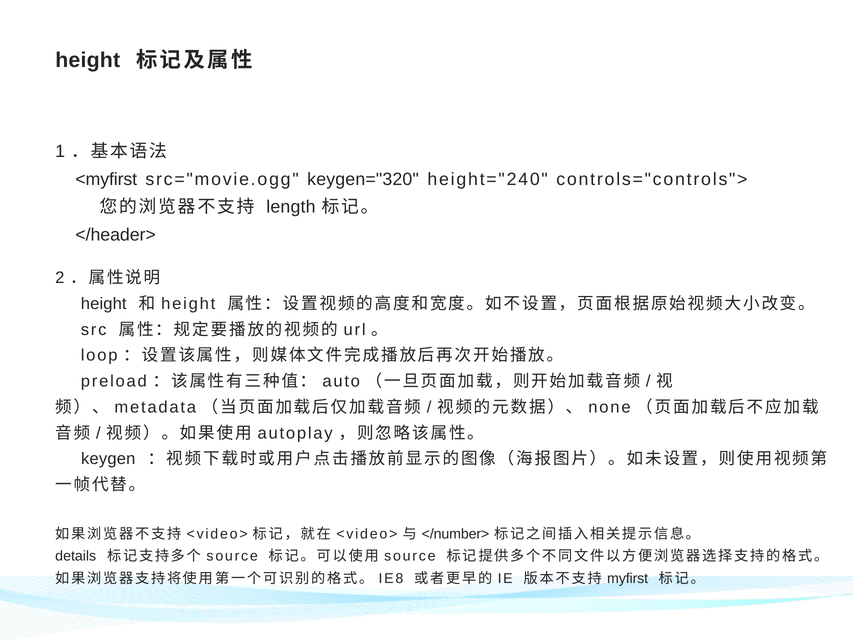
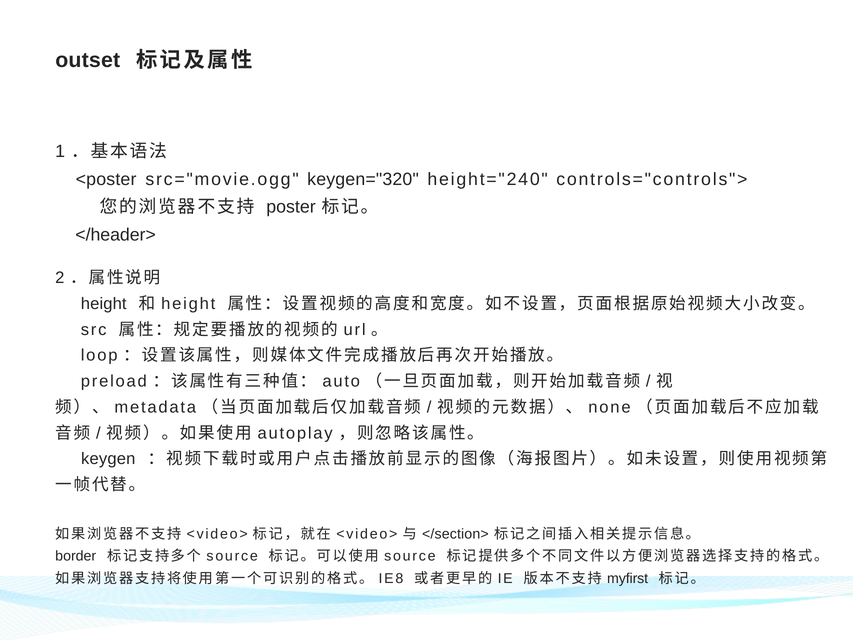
height: height -> outset (88, 60)
<myfirst: <myfirst -> <poster (106, 179)
length: length -> poster (291, 207)
</number>: </number> -> </section> (455, 534)
details: details -> border (76, 556)
